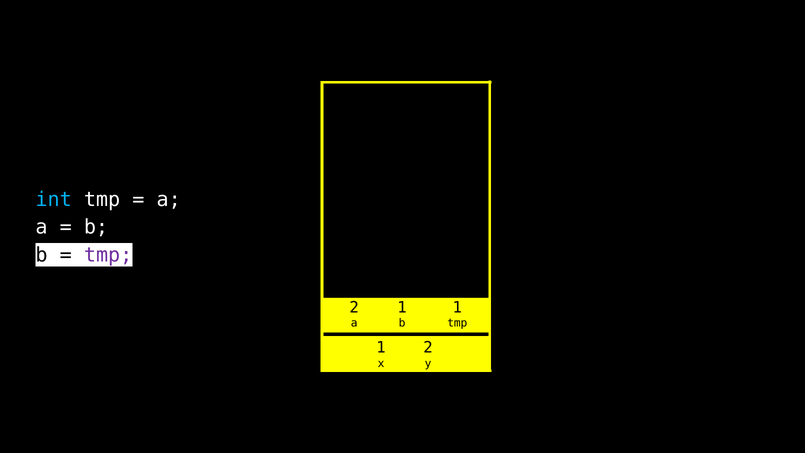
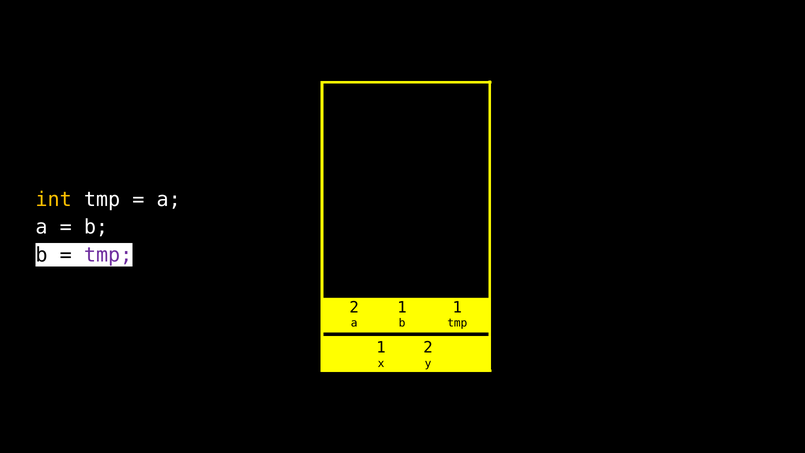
int colour: light blue -> yellow (54, 199)
